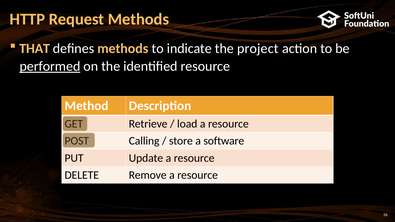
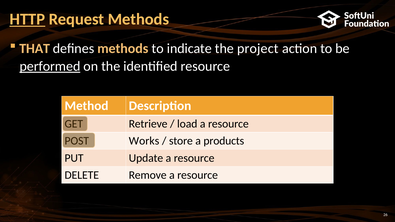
HTTP underline: none -> present (27, 19)
Calling: Calling -> Works (144, 141)
software: software -> products (224, 141)
